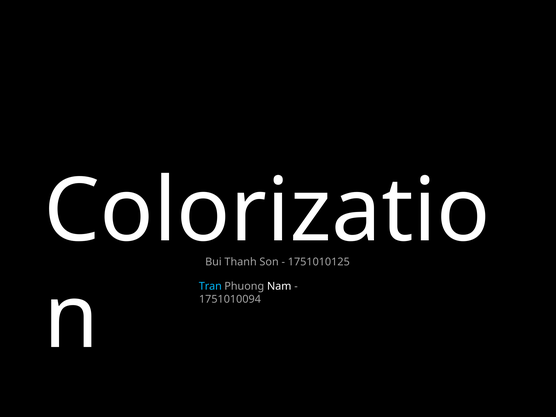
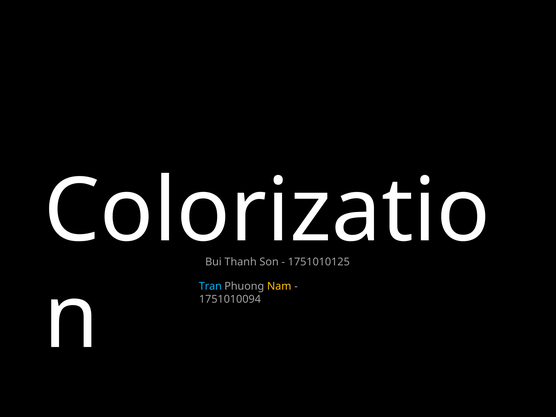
Nam colour: white -> yellow (279, 286)
